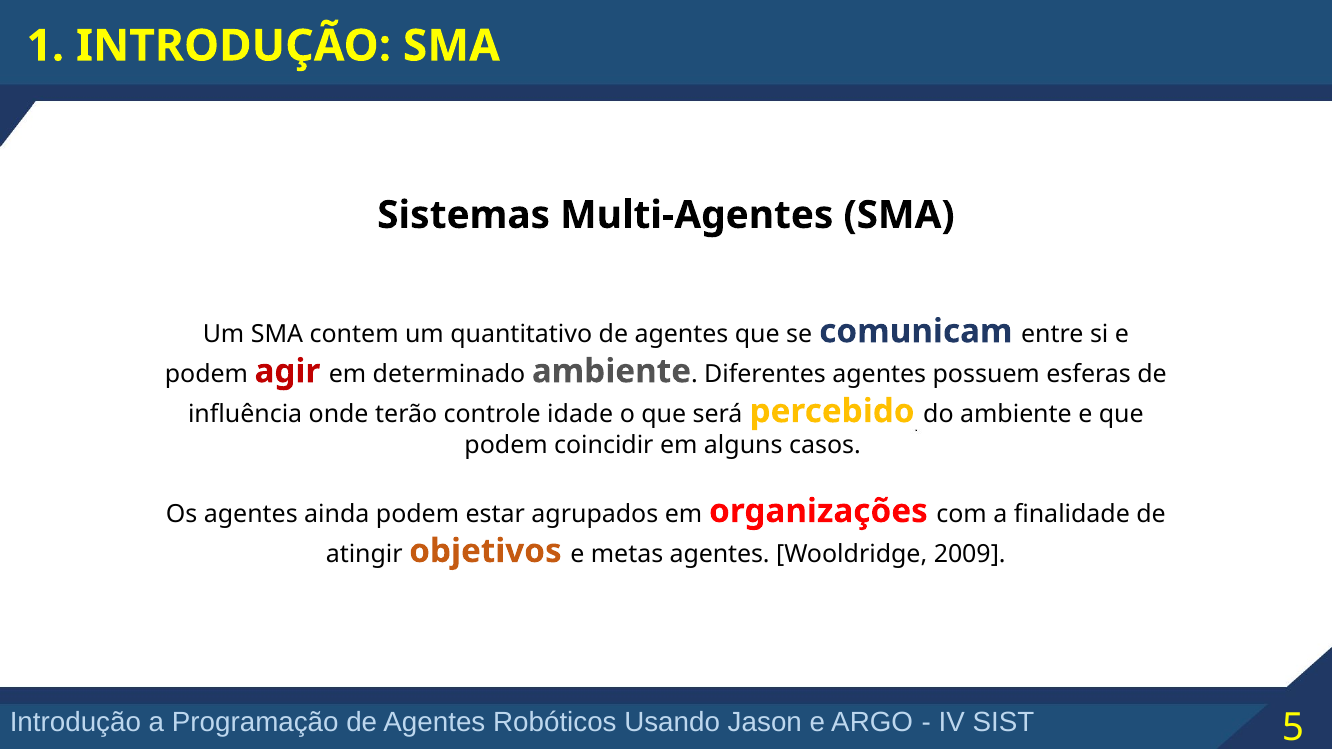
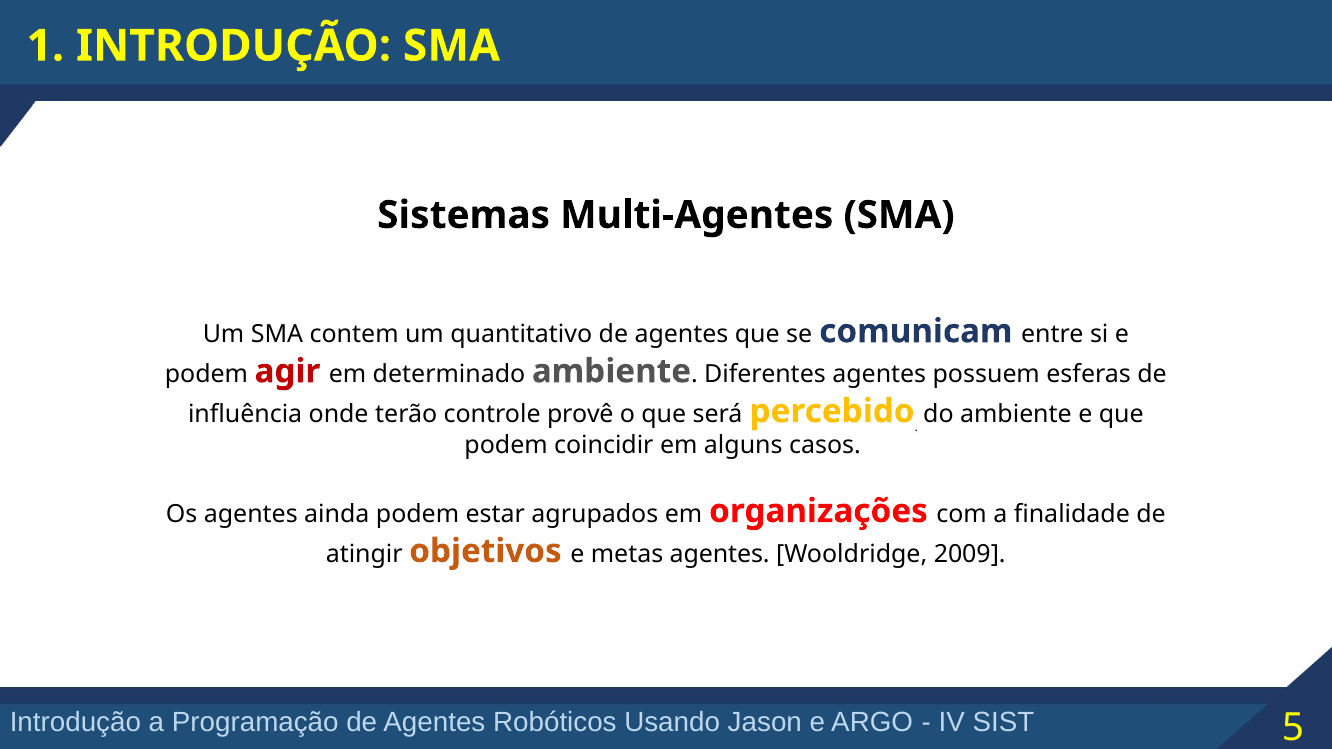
idade: idade -> provê (580, 414)
